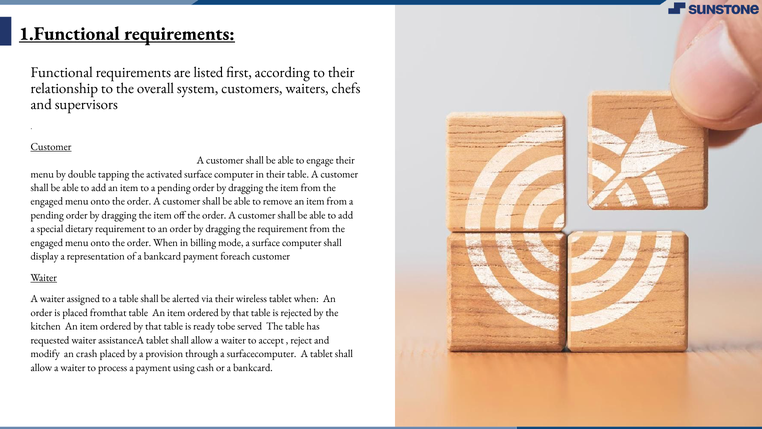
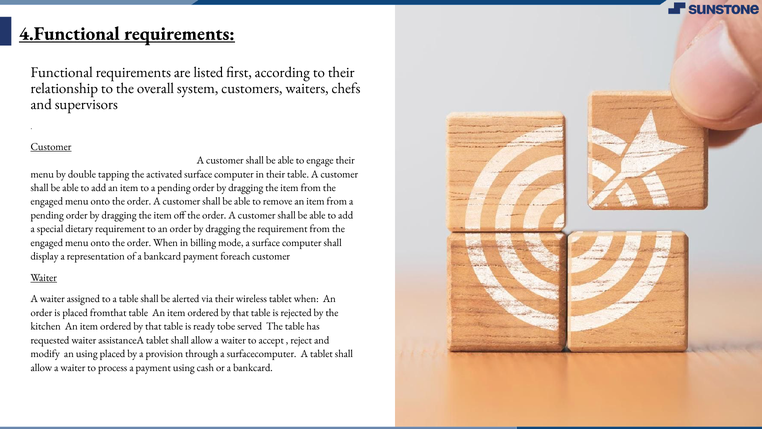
1.Functional: 1.Functional -> 4.Functional (69, 33)
an crash: crash -> using (87, 354)
